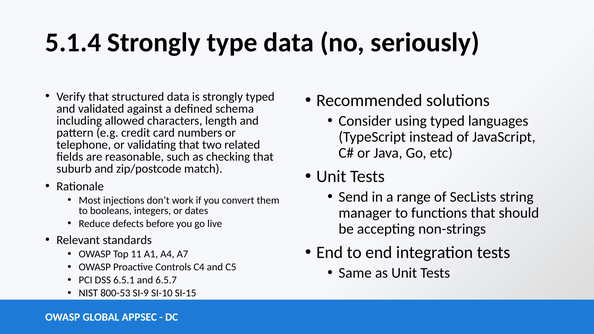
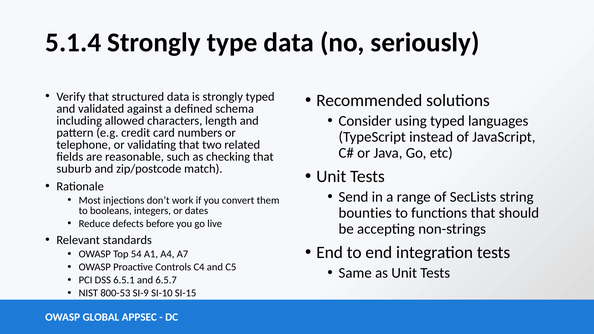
manager: manager -> bounties (365, 213)
11: 11 -> 54 (136, 254)
